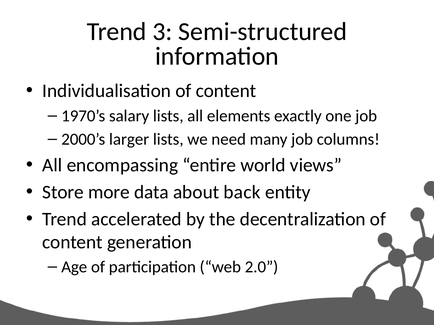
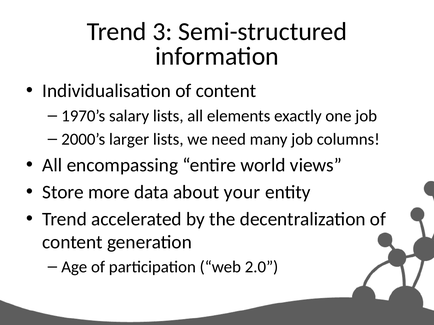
back: back -> your (242, 192)
